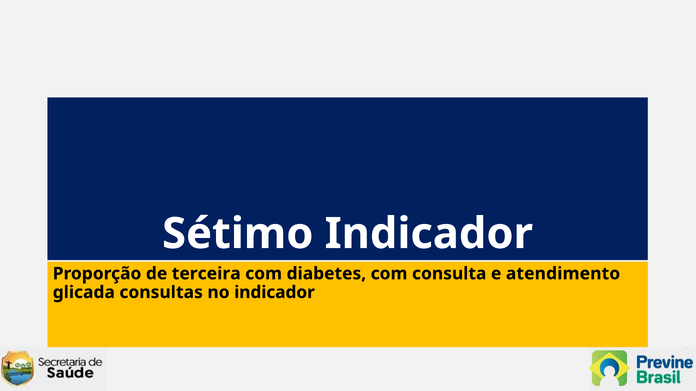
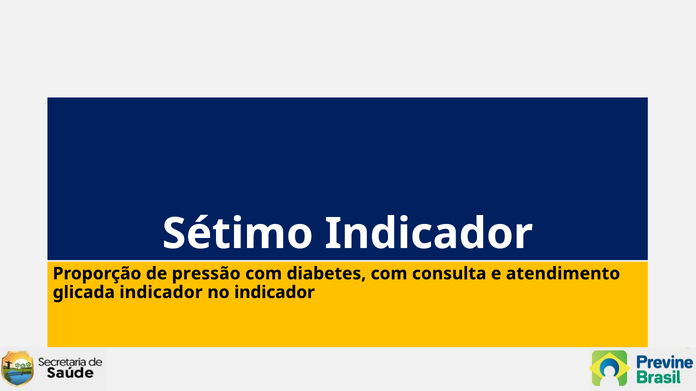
terceira: terceira -> pressão (206, 274)
glicada consultas: consultas -> indicador (161, 293)
